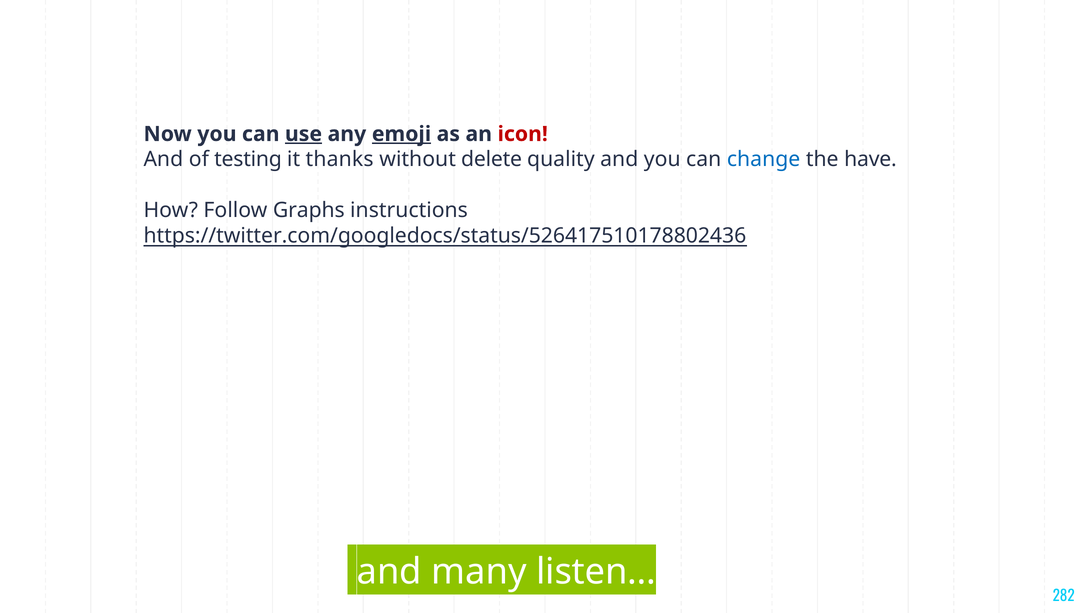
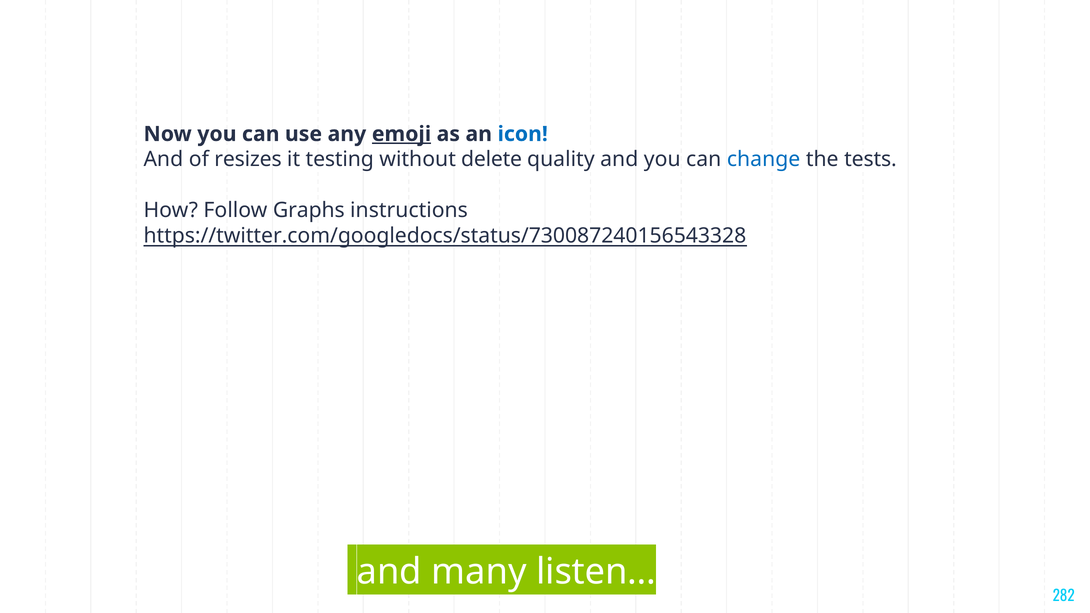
use underline: present -> none (304, 134)
icon colour: red -> blue (523, 134)
testing: testing -> resizes (248, 160)
thanks: thanks -> testing (340, 160)
have: have -> tests (870, 160)
https://twitter.com/googledocs/status/526417510178802436: https://twitter.com/googledocs/status/526417510178802436 -> https://twitter.com/googledocs/status/730087240156543328 (445, 236)
